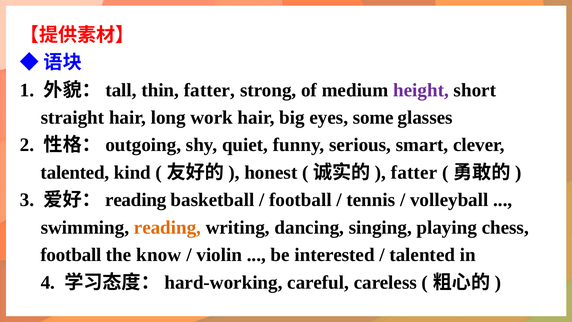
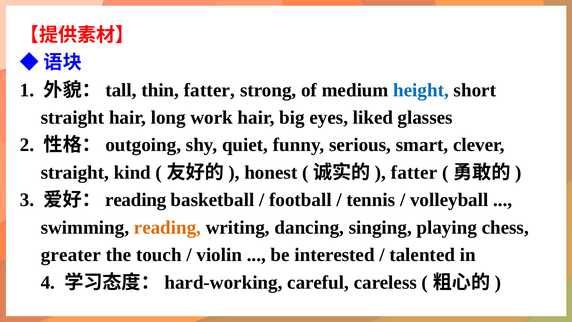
height colour: purple -> blue (421, 90)
some: some -> liked (373, 117)
talented: talented -> straight (75, 172)
football: football -> greater (71, 255)
know: know -> touch (159, 255)
